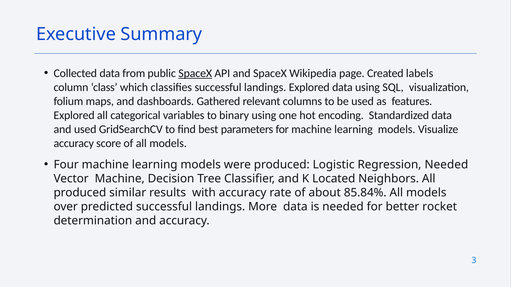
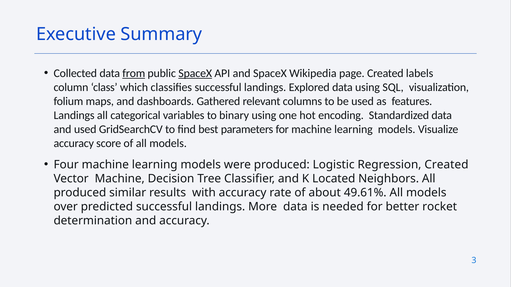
from underline: none -> present (134, 73)
Explored: Explored -> Landings (74, 115)
Regression Needed: Needed -> Created (446, 165)
85.84%: 85.84% -> 49.61% (365, 193)
